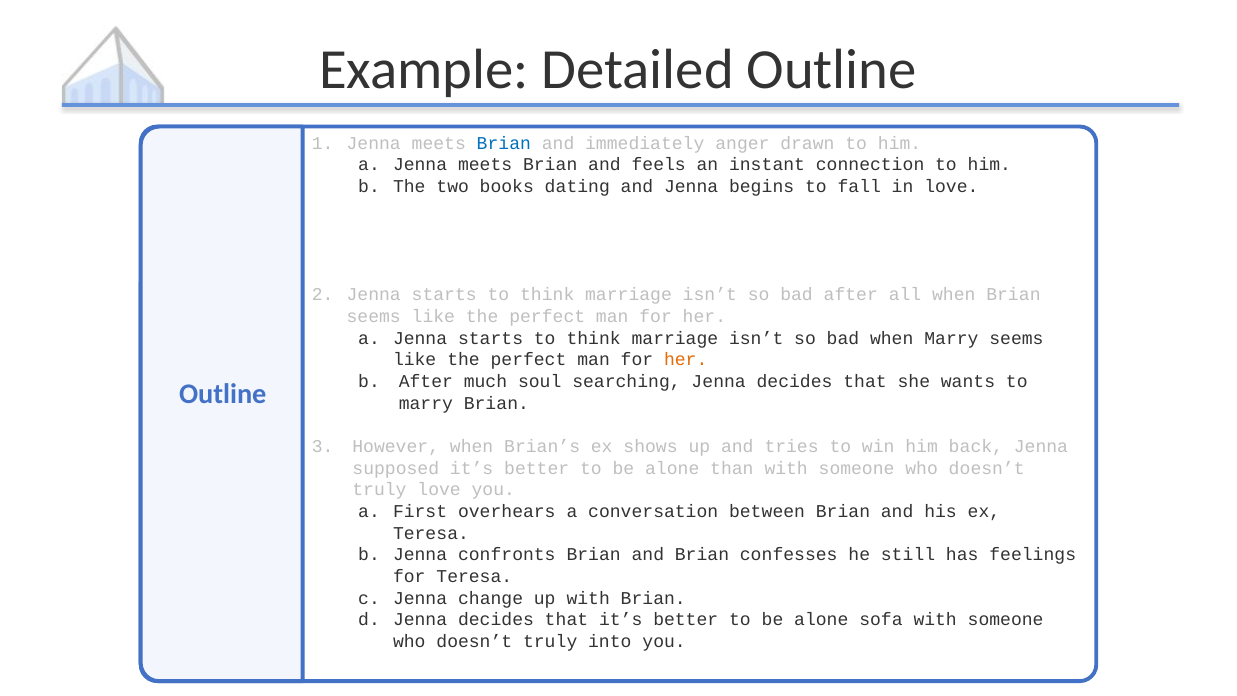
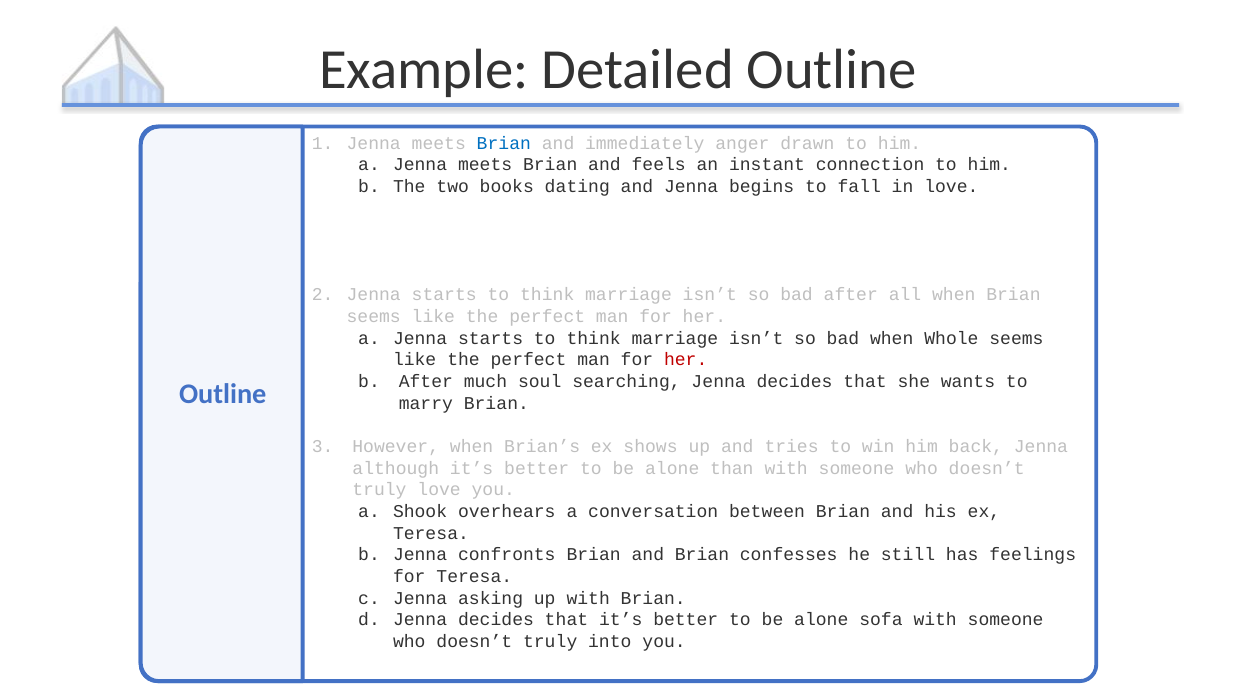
when Marry: Marry -> Whole (951, 338)
her colour: orange -> red (686, 360)
supposed: supposed -> although (396, 468)
First: First -> Shook (420, 511)
change: change -> asking (491, 598)
